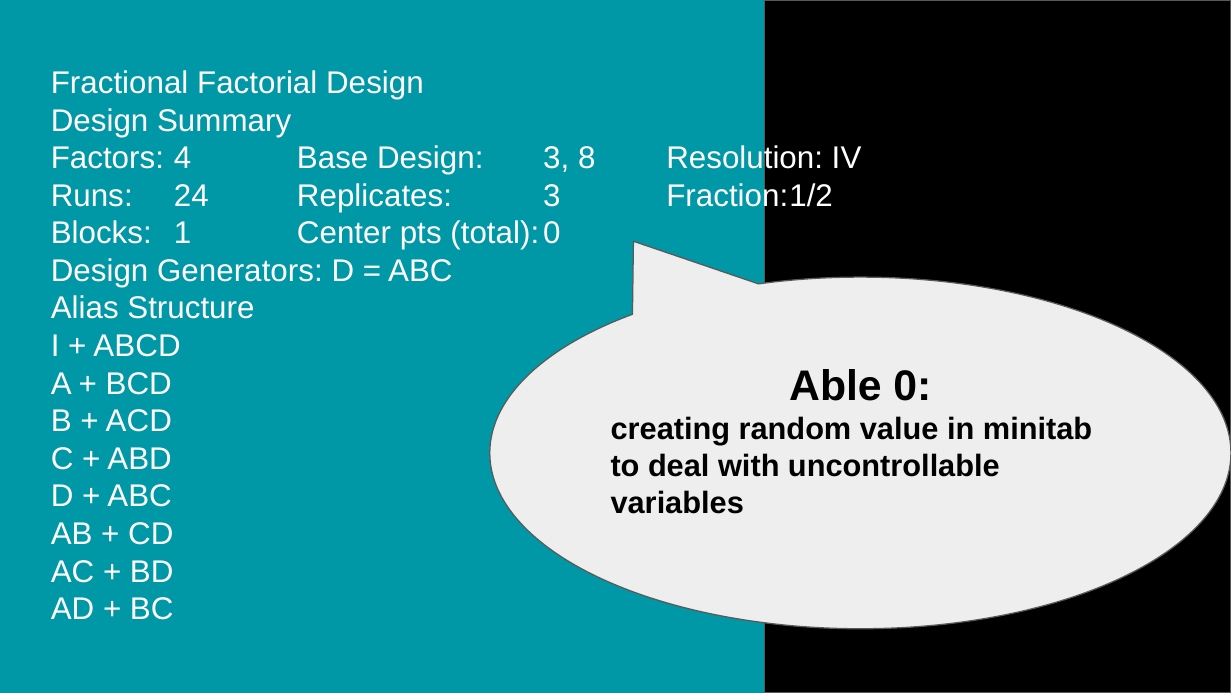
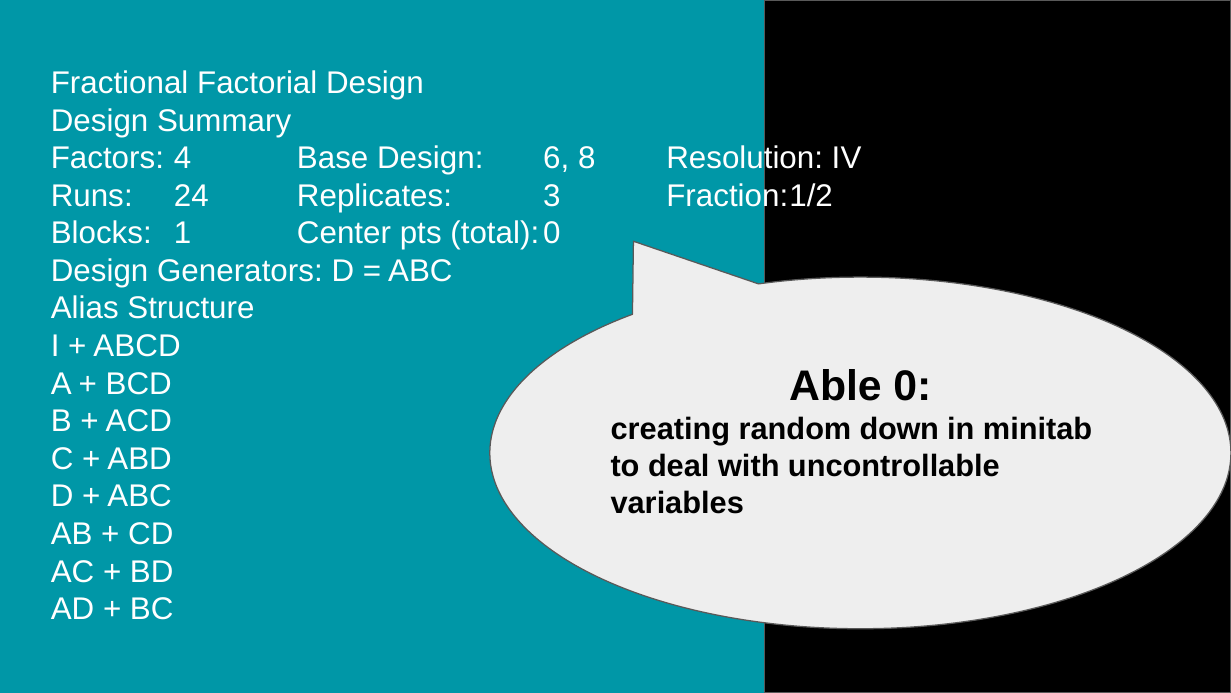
Design 3: 3 -> 6 (556, 158)
value: value -> down (899, 429)
